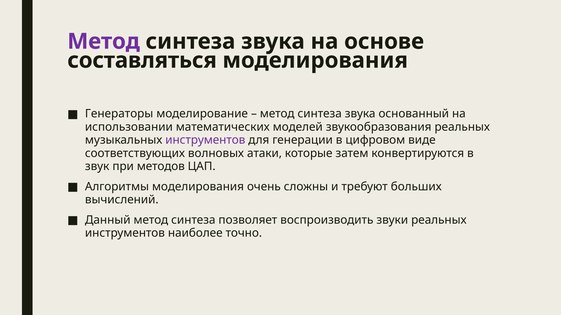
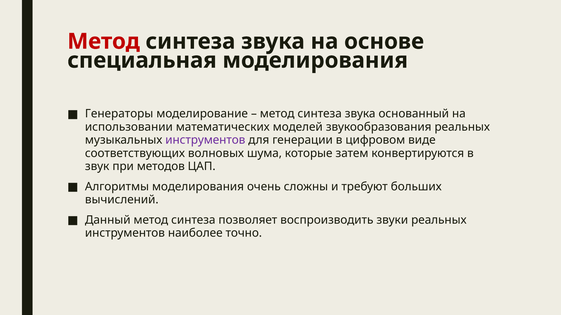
Метод colour: purple -> red (104, 42)
составляться: составляться -> специальная (142, 60)
атаки: атаки -> шума (264, 154)
